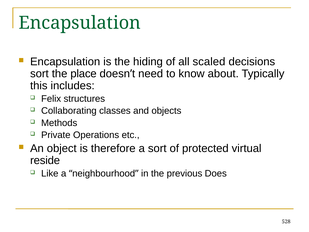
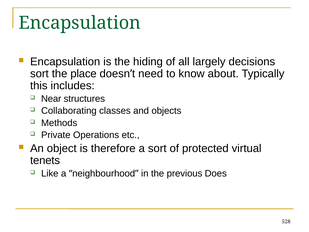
scaled: scaled -> largely (209, 62)
Felix: Felix -> Near (51, 99)
reside: reside -> tenets (45, 160)
